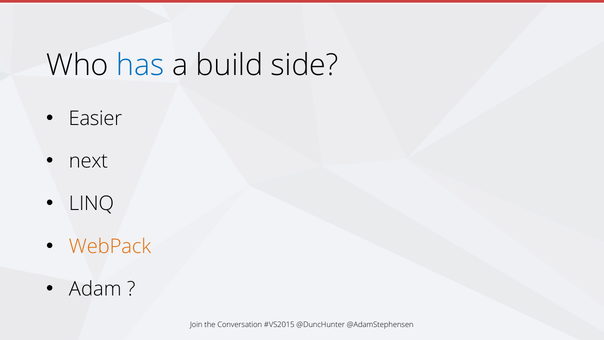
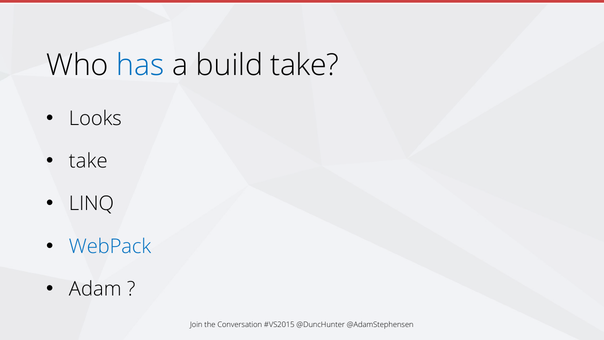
build side: side -> take (305, 65)
Easier: Easier -> Looks (95, 119)
next: next -> take (88, 161)
WebPack colour: orange -> blue (110, 246)
